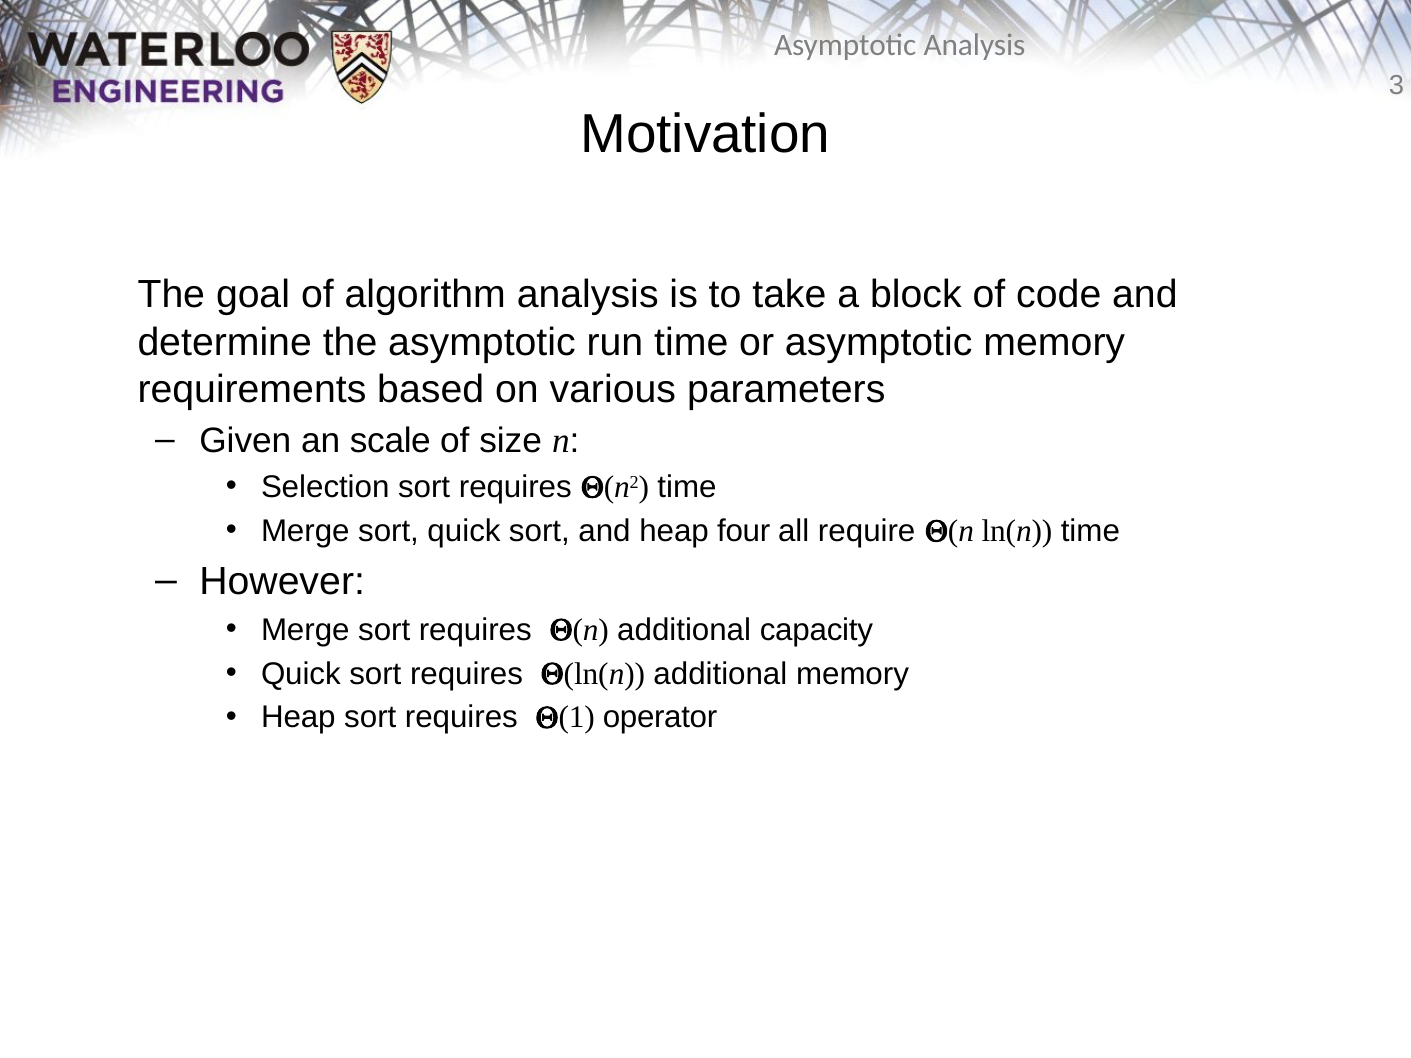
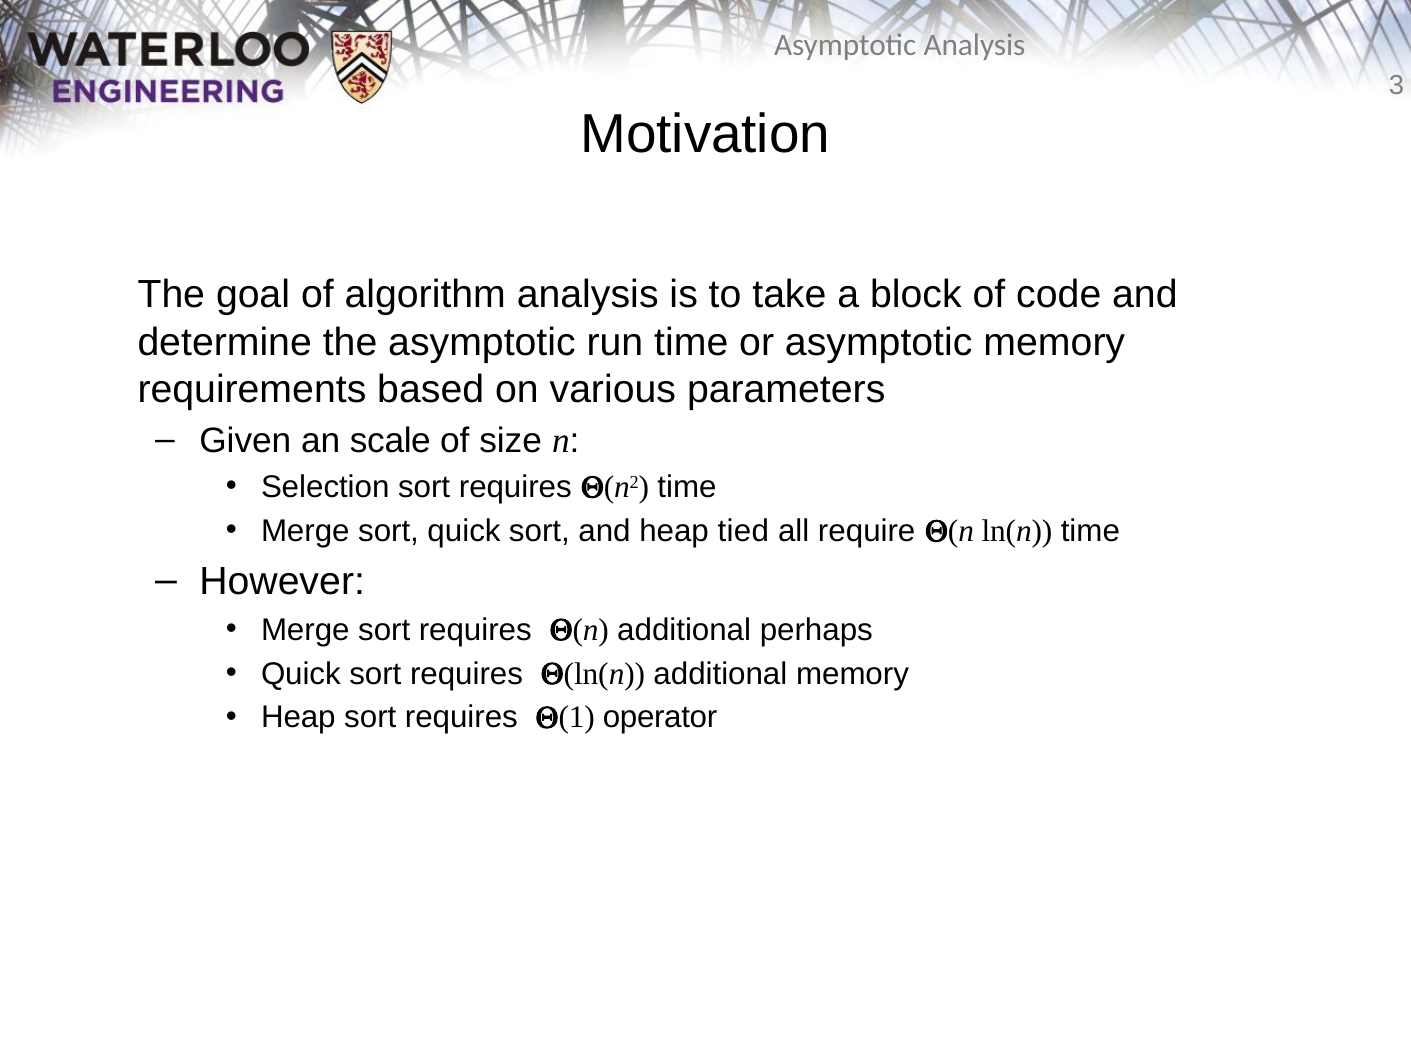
four: four -> tied (743, 531)
capacity: capacity -> perhaps (816, 630)
